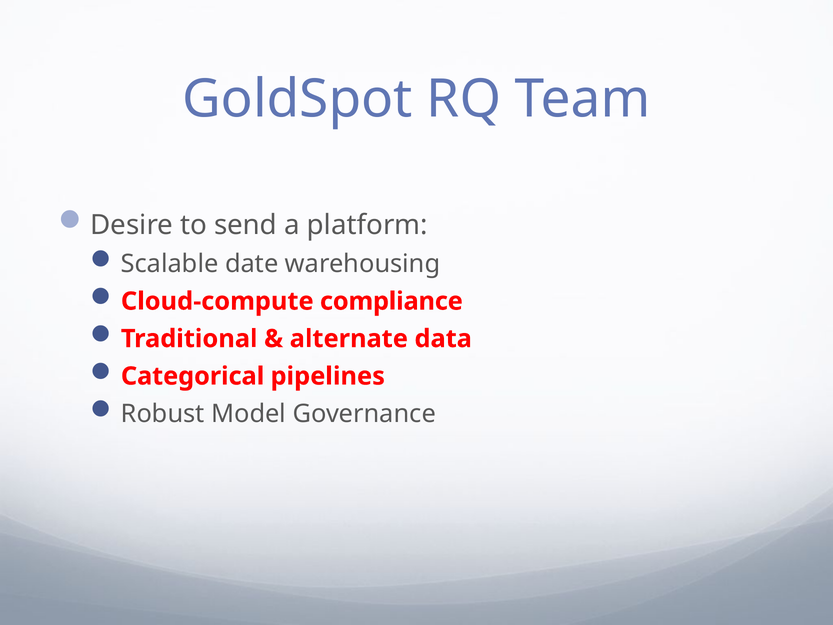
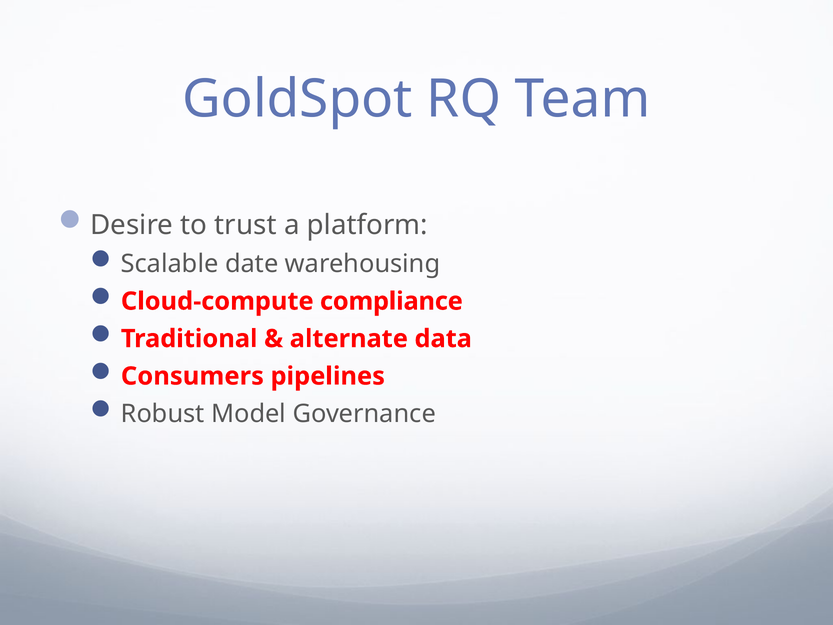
send: send -> trust (246, 225)
Categorical: Categorical -> Consumers (192, 376)
